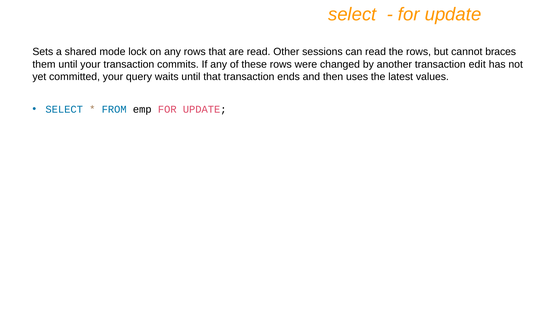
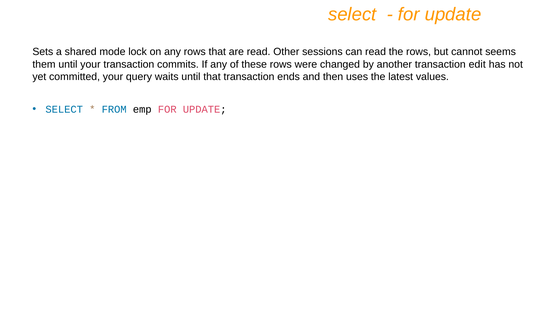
braces: braces -> seems (501, 52)
